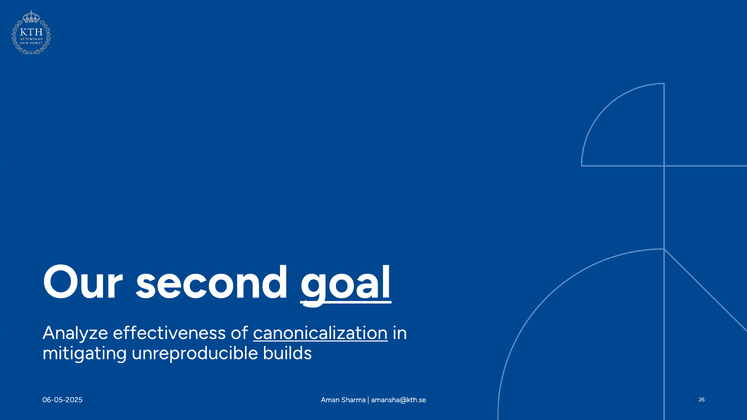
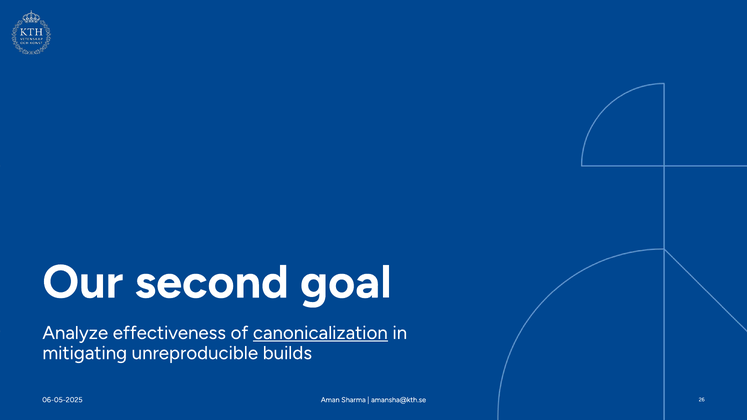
goal underline: present -> none (346, 282)
